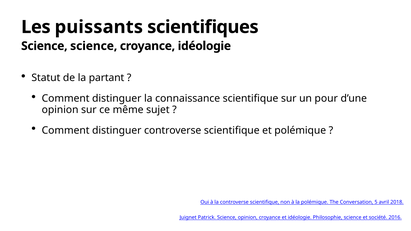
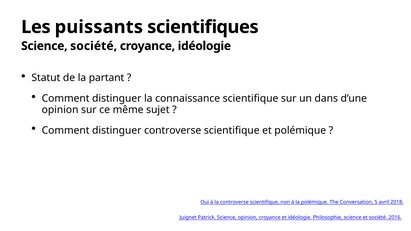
Science science: science -> société (94, 46)
pour: pour -> dans (326, 99)
